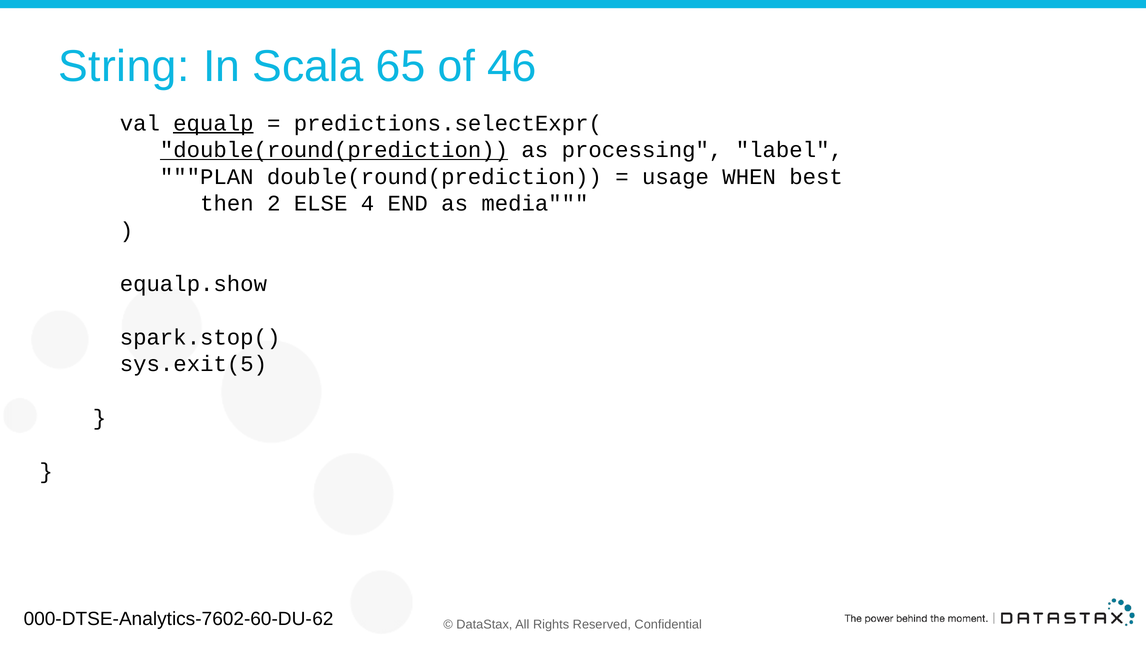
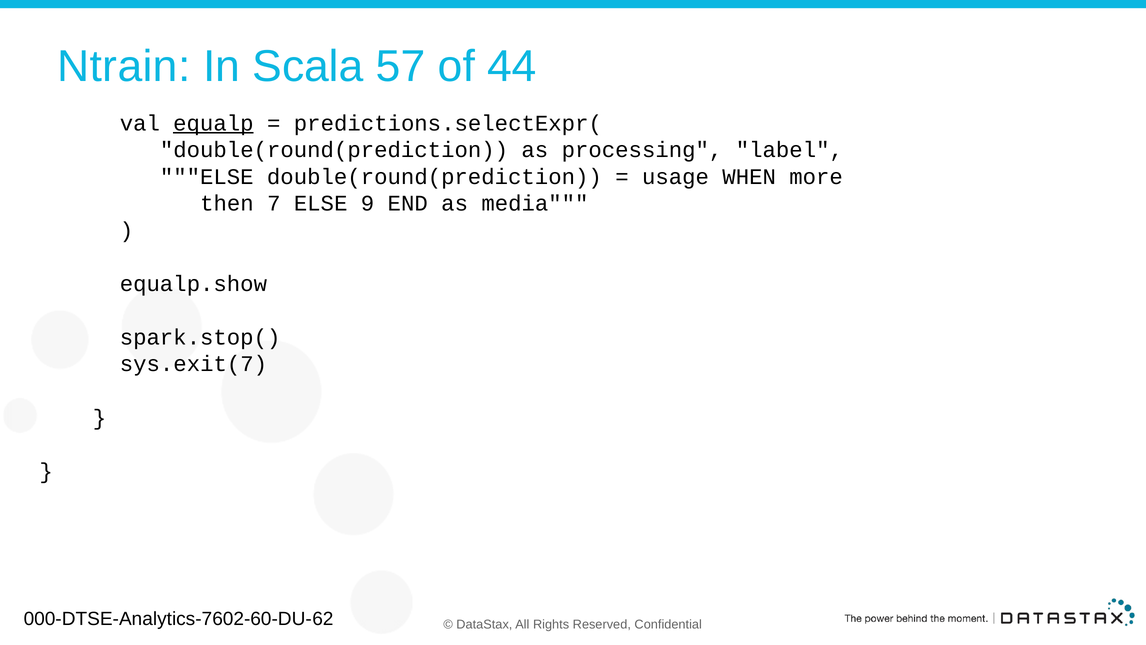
String: String -> Ntrain (124, 67)
65: 65 -> 57 (401, 67)
46: 46 -> 44 (512, 67)
double(round(prediction underline: present -> none (334, 150)
PLAN: PLAN -> ELSE (207, 177)
best: best -> more (816, 177)
2: 2 -> 7 (274, 203)
4: 4 -> 9 (368, 203)
sys.exit(5: sys.exit(5 -> sys.exit(7 (193, 364)
